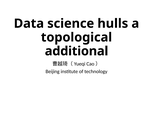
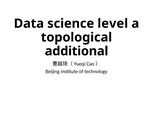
hulls: hulls -> level (113, 23)
